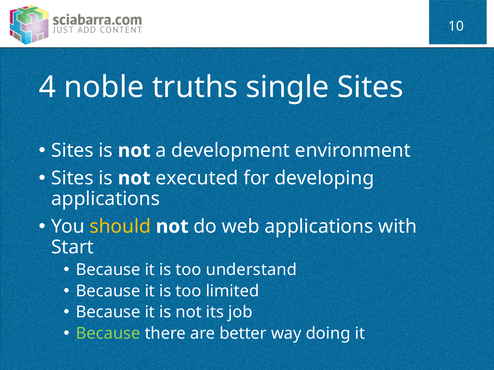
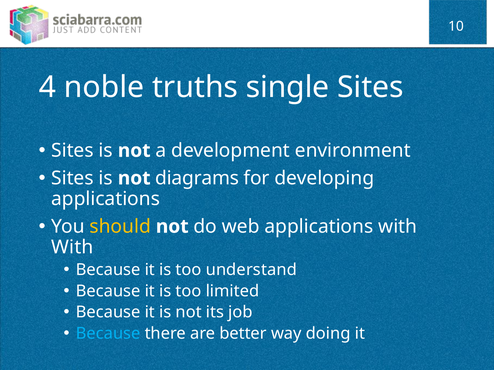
executed: executed -> diagrams (197, 178)
Start: Start -> With (72, 247)
Because colour: light green -> light blue (108, 334)
